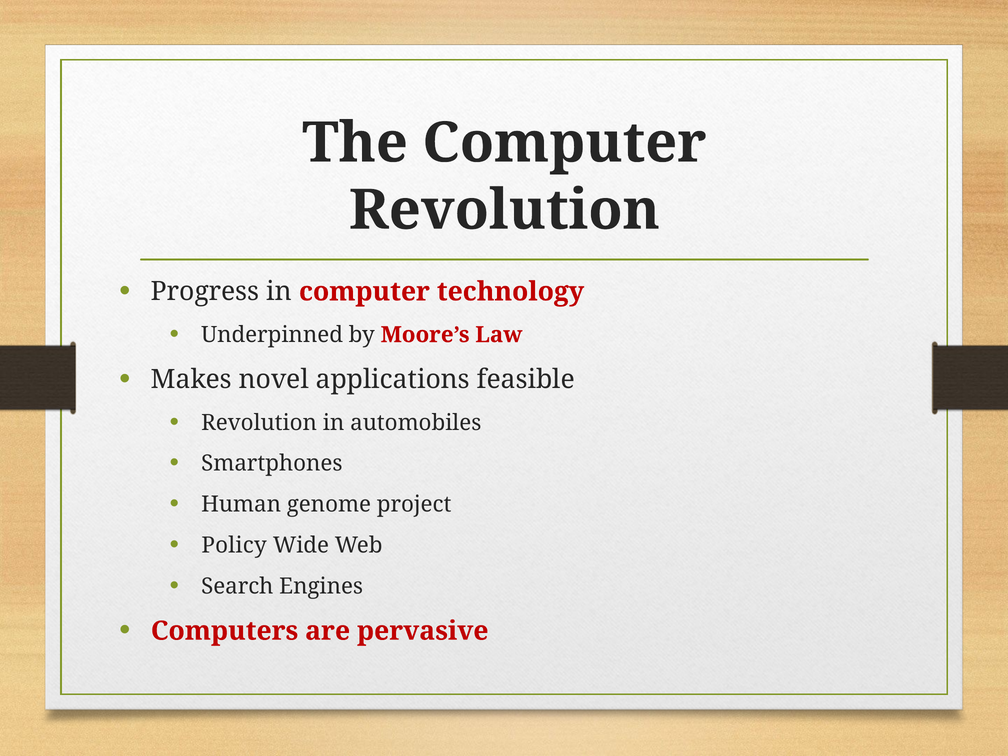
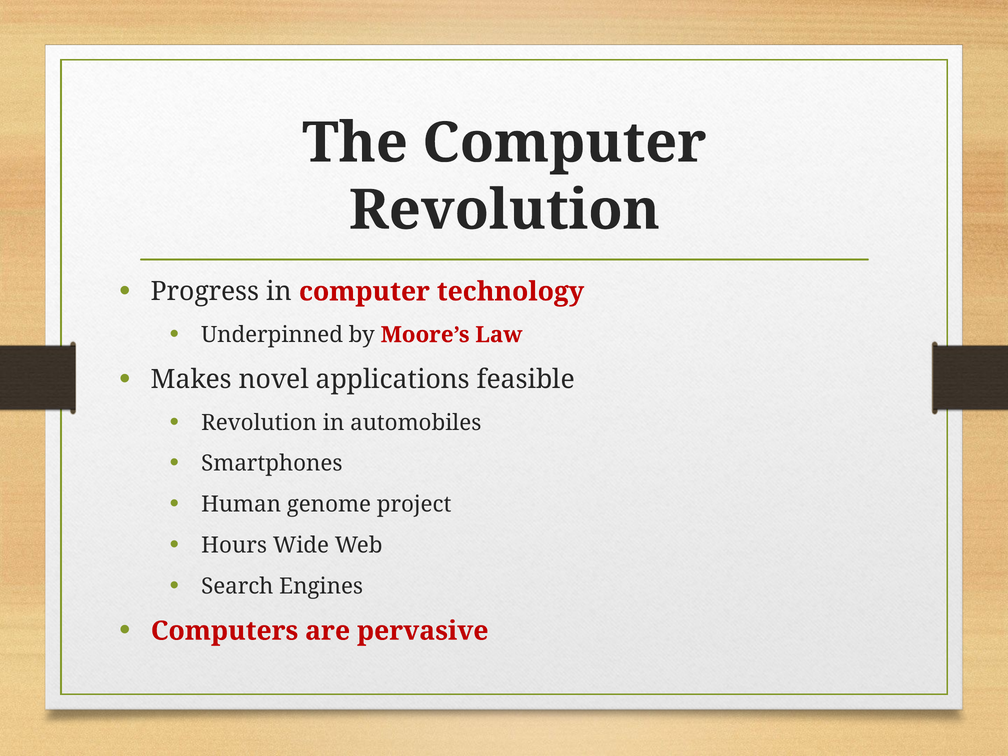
Policy: Policy -> Hours (234, 545)
